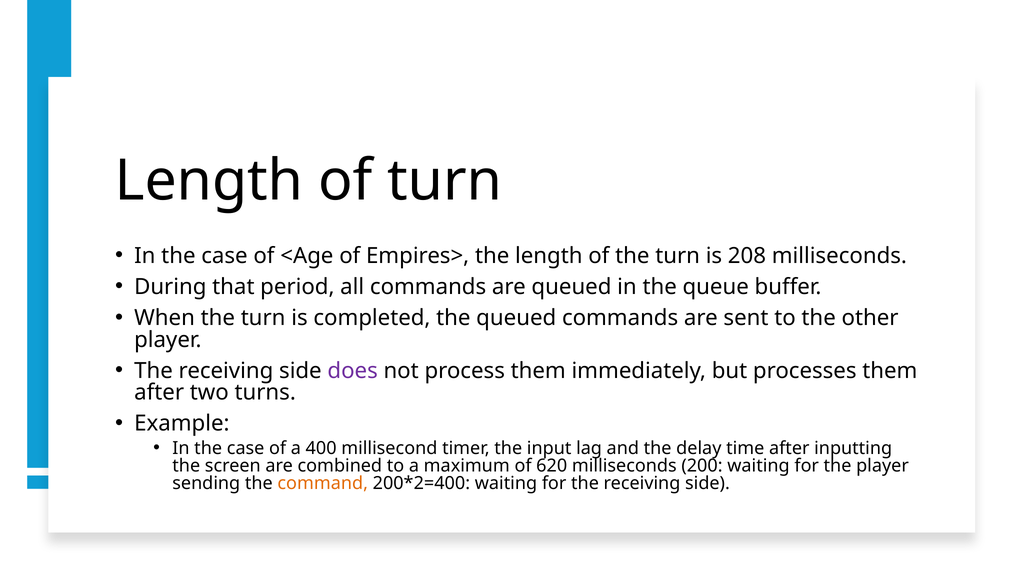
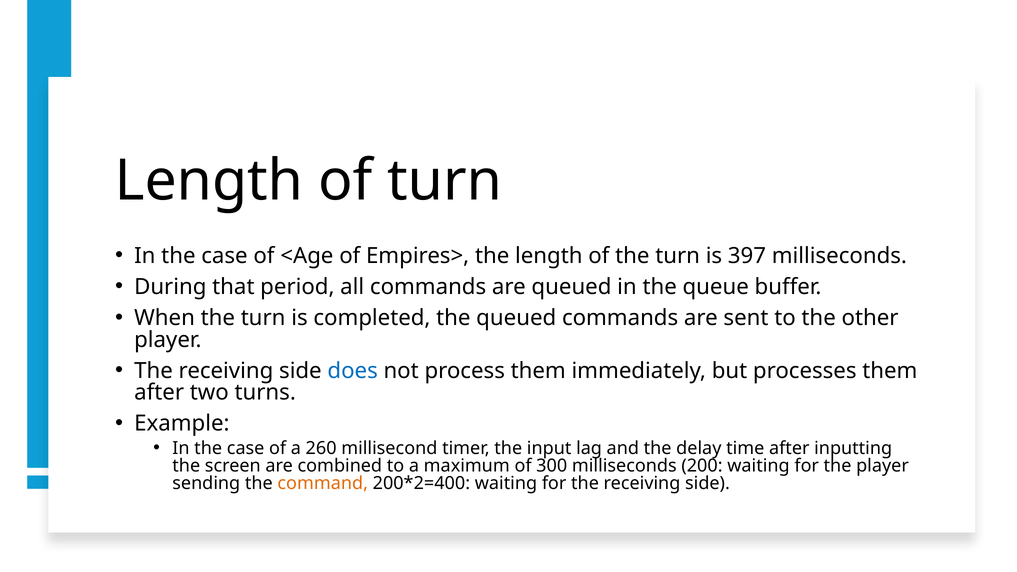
208: 208 -> 397 (747, 256)
does colour: purple -> blue (353, 371)
400: 400 -> 260 (321, 448)
620: 620 -> 300 (552, 466)
